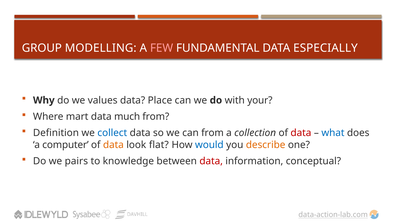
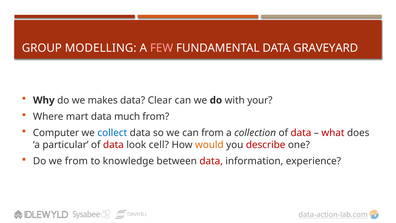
ESPECIALLY: ESPECIALLY -> GRAVEYARD (326, 48)
values: values -> makes (103, 100)
Place: Place -> Clear (160, 100)
Definition: Definition -> Computer (56, 133)
what colour: blue -> red (333, 133)
computer: computer -> particular (65, 145)
data colour: orange -> red (113, 145)
flat: flat -> cell (159, 145)
would colour: blue -> orange (209, 145)
describe colour: orange -> red (266, 145)
we pairs: pairs -> from (76, 161)
conceptual: conceptual -> experience (313, 161)
